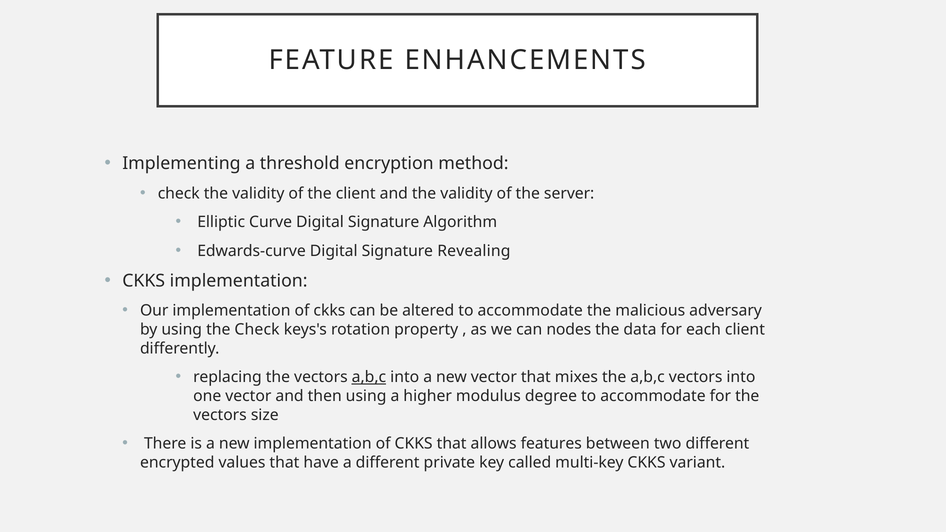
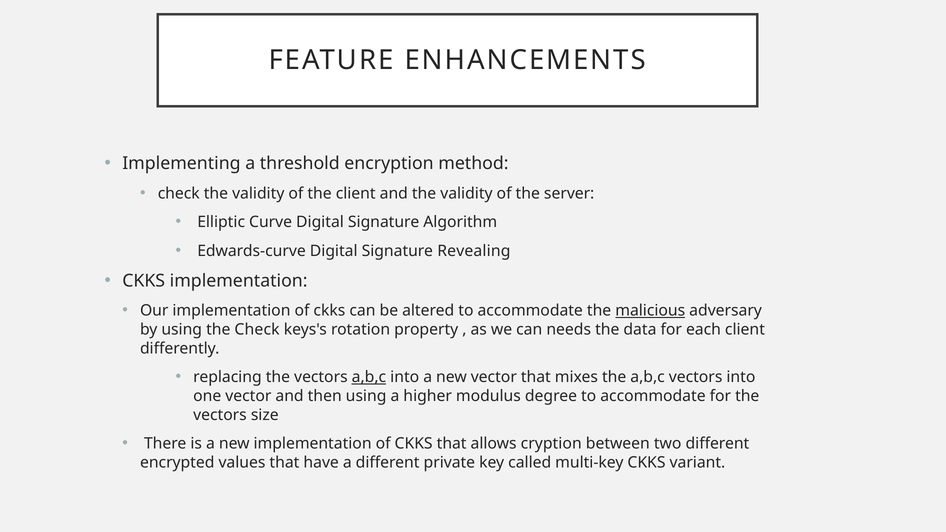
malicious underline: none -> present (650, 311)
nodes: nodes -> needs (569, 330)
features: features -> cryption (551, 444)
